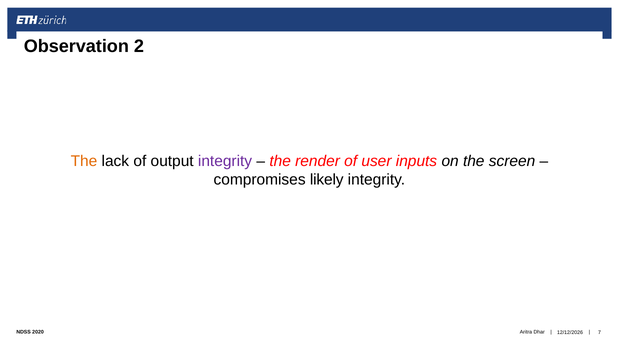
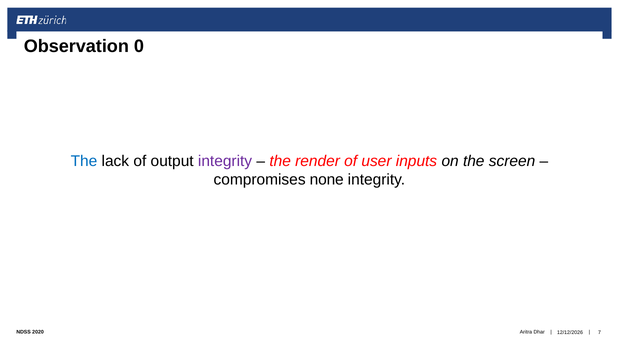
2: 2 -> 0 (139, 46)
The colour: orange -> blue (84, 161)
likely: likely -> none (327, 180)
